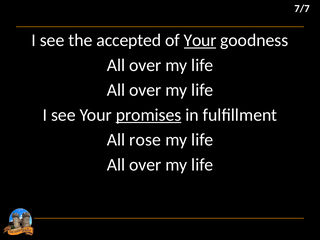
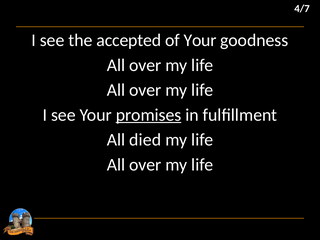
7/7: 7/7 -> 4/7 (302, 9)
Your underline: present -> none (200, 40)
rose: rose -> died (145, 140)
